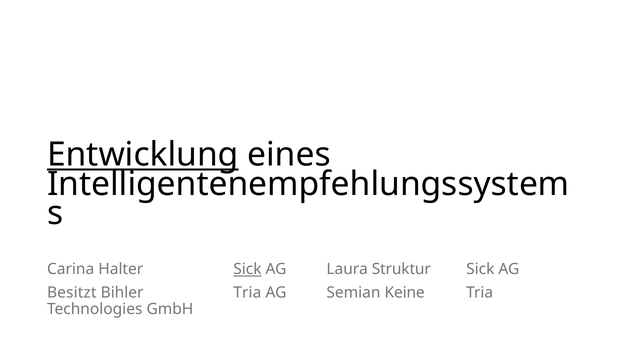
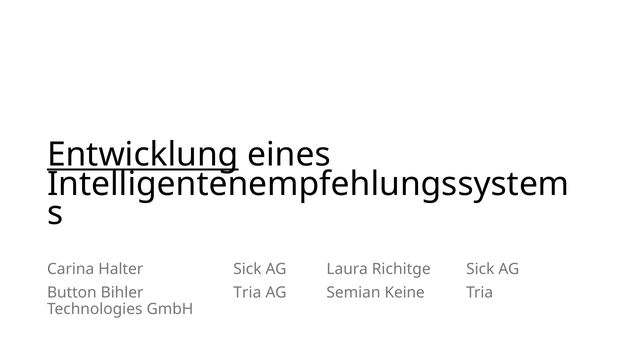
Sick underline: present -> none (247, 269)
Struktur: Struktur -> Richitge (401, 269)
Besitzt: Besitzt -> Button (72, 293)
